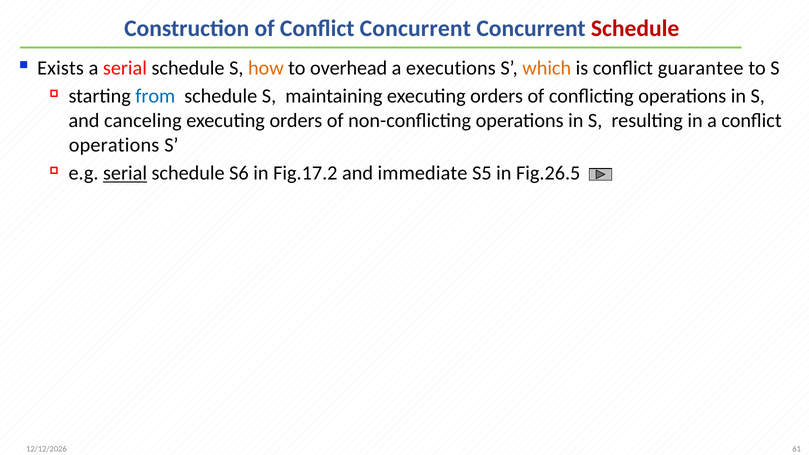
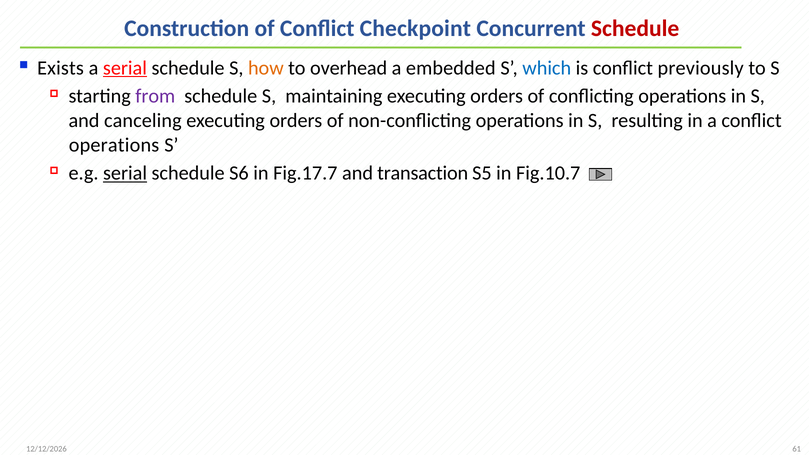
Conflict Concurrent: Concurrent -> Checkpoint (415, 29)
serial underline: none -> present (125, 68)
executions: executions -> embedded (451, 68)
which colour: orange -> blue (547, 68)
guarantee: guarantee -> previously (701, 68)
from colour: blue -> purple (155, 96)
Fig.17.2: Fig.17.2 -> Fig.17.7 (305, 173)
immediate: immediate -> transaction (423, 173)
Fig.26.5: Fig.26.5 -> Fig.10.7 (548, 173)
